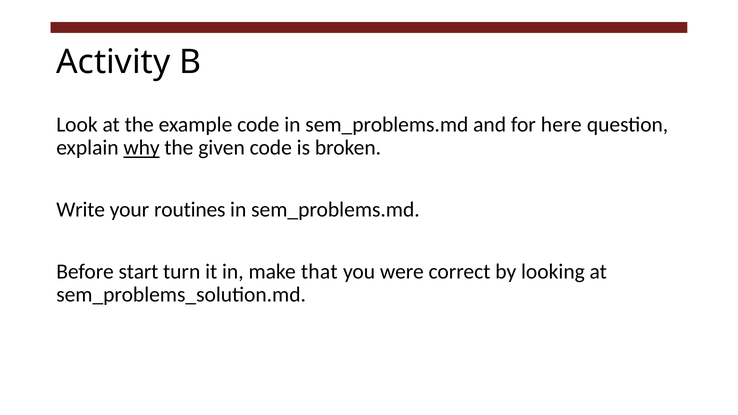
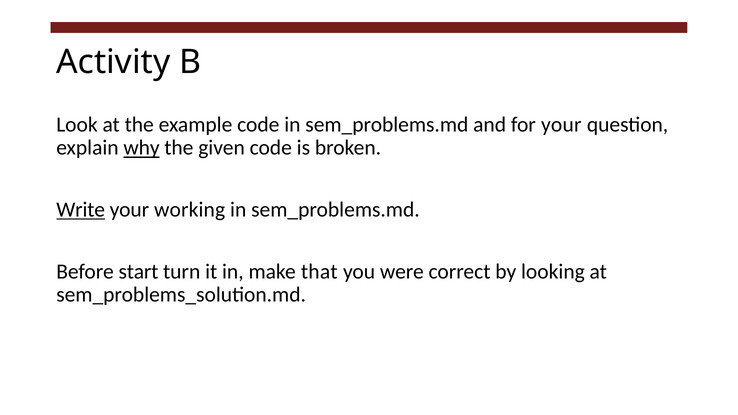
for here: here -> your (561, 125)
Write underline: none -> present (81, 210)
routines: routines -> working (190, 210)
